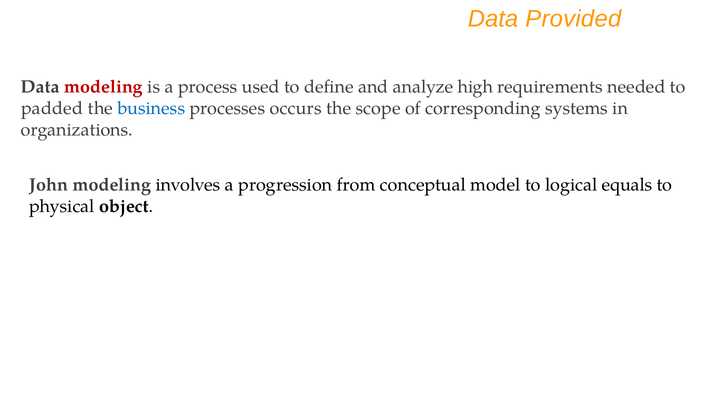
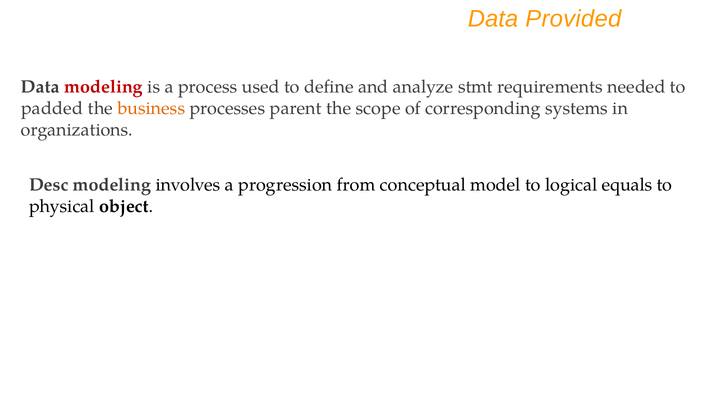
high: high -> stmt (475, 87)
business colour: blue -> orange (151, 108)
occurs: occurs -> parent (296, 108)
John: John -> Desc (49, 185)
